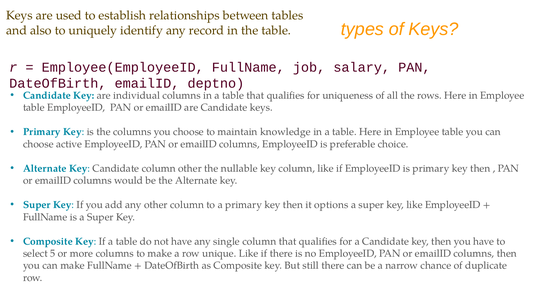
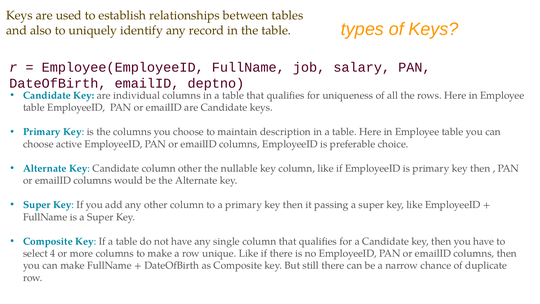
knowledge: knowledge -> description (285, 132)
options: options -> passing (331, 205)
5: 5 -> 4 (53, 253)
